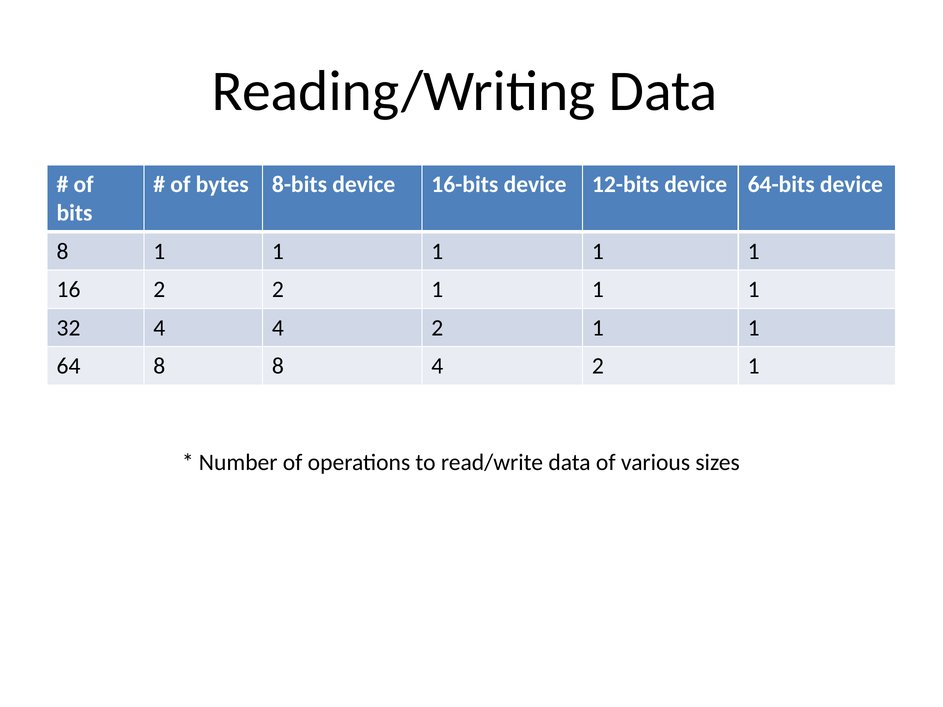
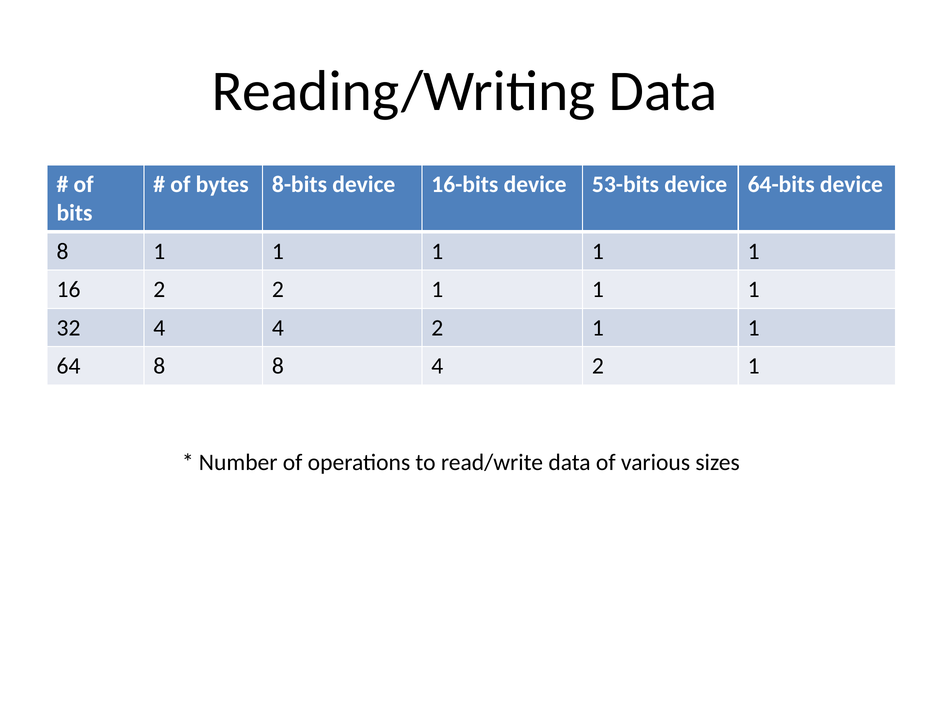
12-bits: 12-bits -> 53-bits (625, 184)
